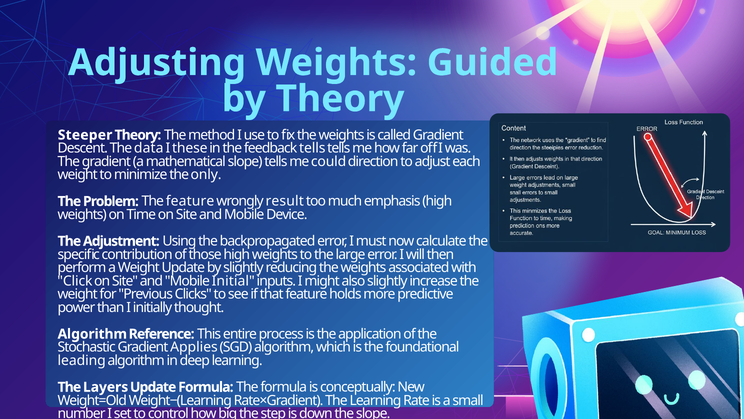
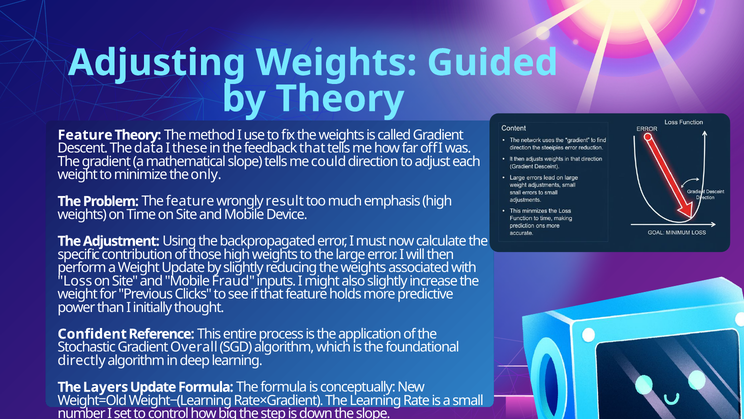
Steeper: Steeper -> Feature (85, 135)
feedback tells: tells -> that (312, 148)
Click: Click -> Loss (75, 281)
Initial: Initial -> Fraud (233, 281)
Algorithm: Algorithm -> Confident (92, 334)
Applies: Applies -> Overall (194, 347)
leading: leading -> directly (82, 360)
